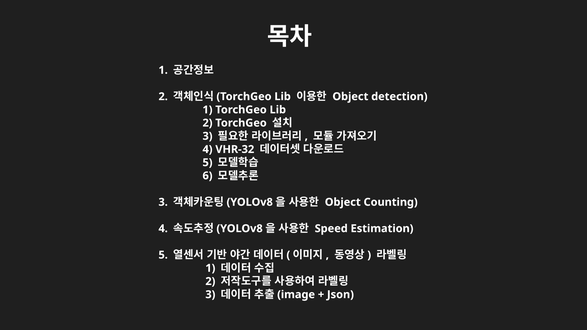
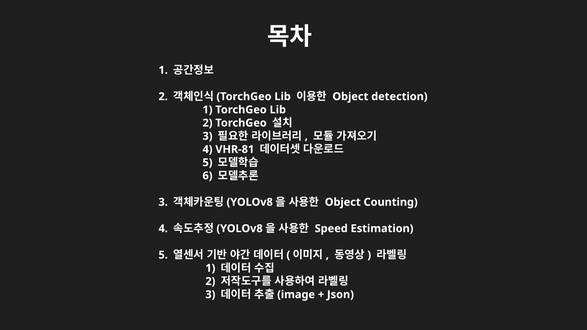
VHR-32: VHR-32 -> VHR-81 (235, 149)
